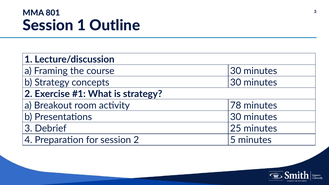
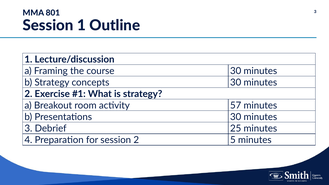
78: 78 -> 57 (236, 105)
